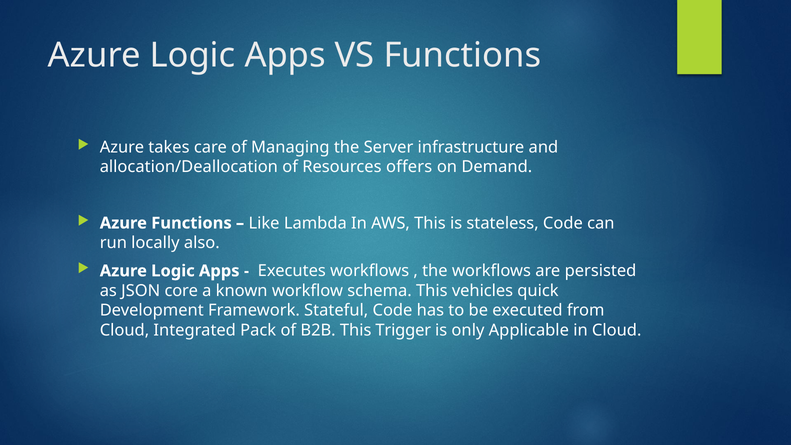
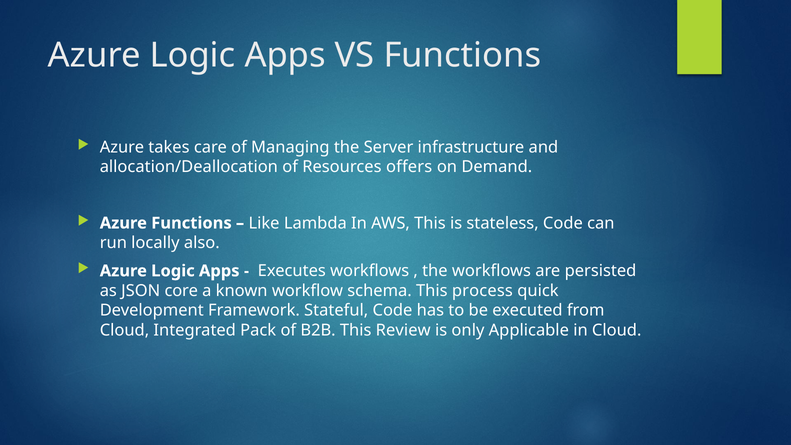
vehicles: vehicles -> process (482, 291)
Trigger: Trigger -> Review (403, 330)
